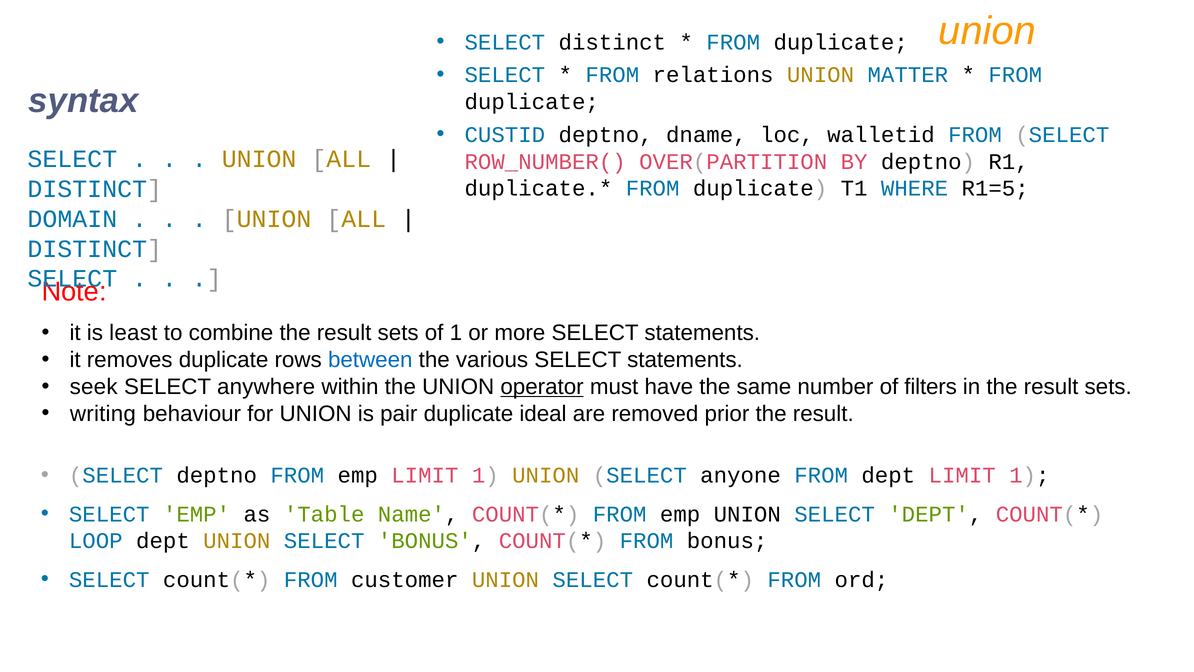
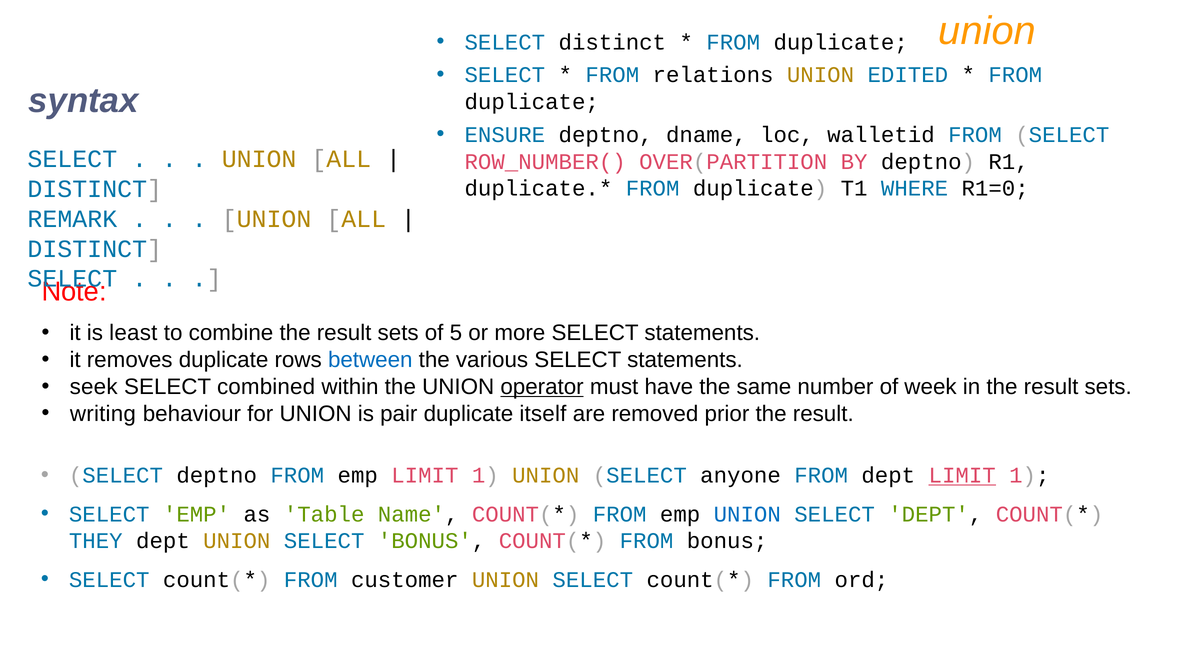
MATTER: MATTER -> EDITED (908, 75)
CUSTID: CUSTID -> ENSURE (505, 135)
R1=5: R1=5 -> R1=0 (995, 188)
DOMAIN: DOMAIN -> REMARK (72, 219)
of 1: 1 -> 5 (456, 333)
anywhere: anywhere -> combined (266, 387)
filters: filters -> week (931, 387)
ideal: ideal -> itself (543, 413)
LIMIT underline: none -> present (962, 475)
UNION colour: black -> blue (747, 514)
LOOP: LOOP -> THEY (96, 541)
